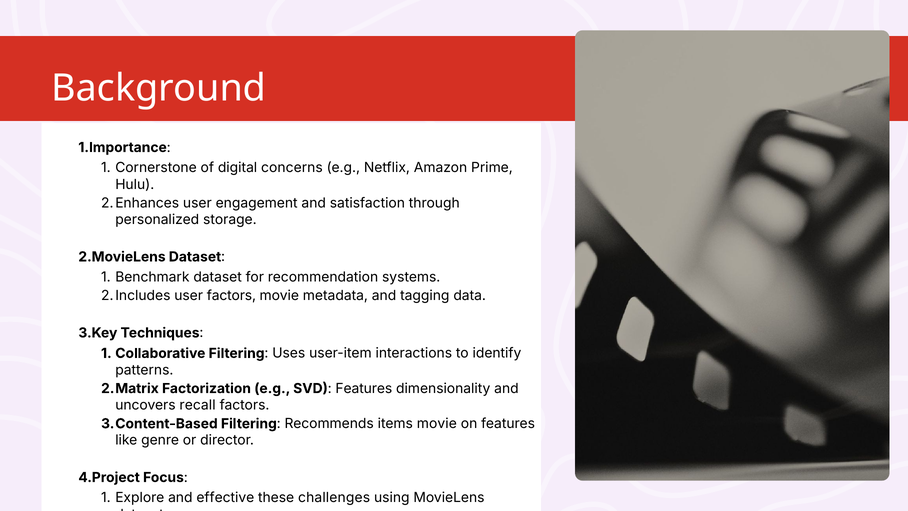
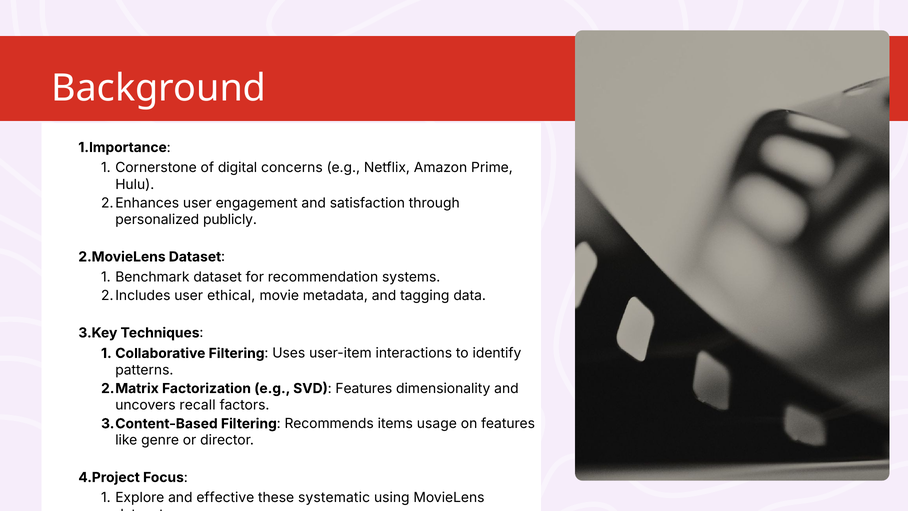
storage: storage -> publicly (230, 220)
user factors: factors -> ethical (231, 296)
items movie: movie -> usage (437, 424)
challenges: challenges -> systematic (334, 498)
